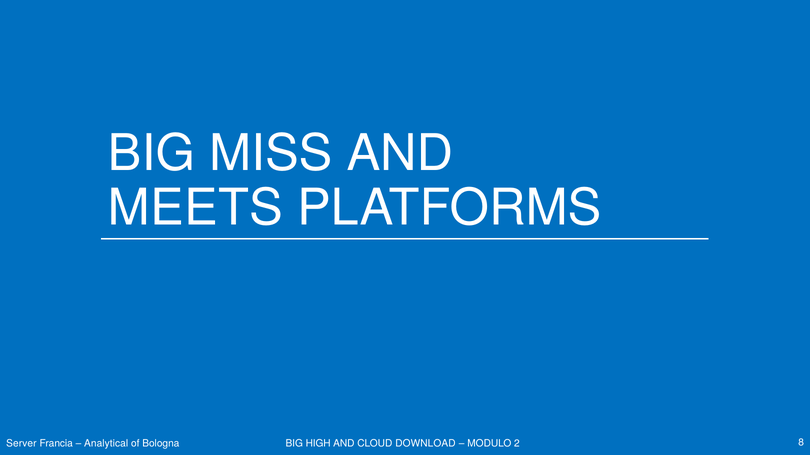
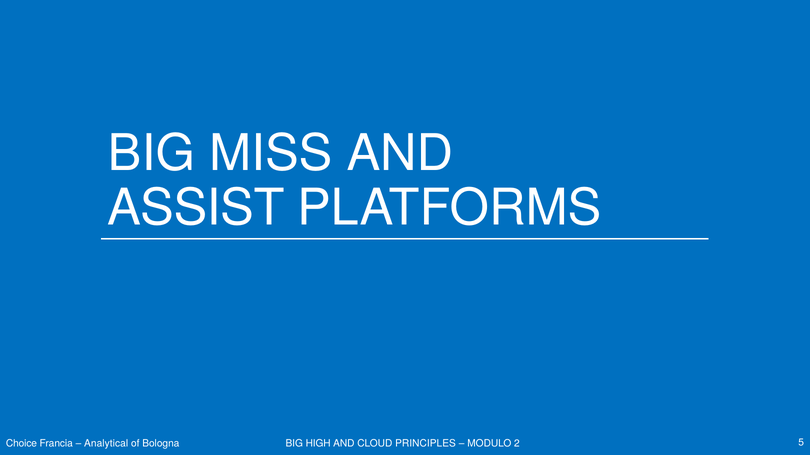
MEETS: MEETS -> ASSIST (196, 208)
Server: Server -> Choice (21, 444)
DOWNLOAD: DOWNLOAD -> PRINCIPLES (425, 444)
8: 8 -> 5 (801, 443)
